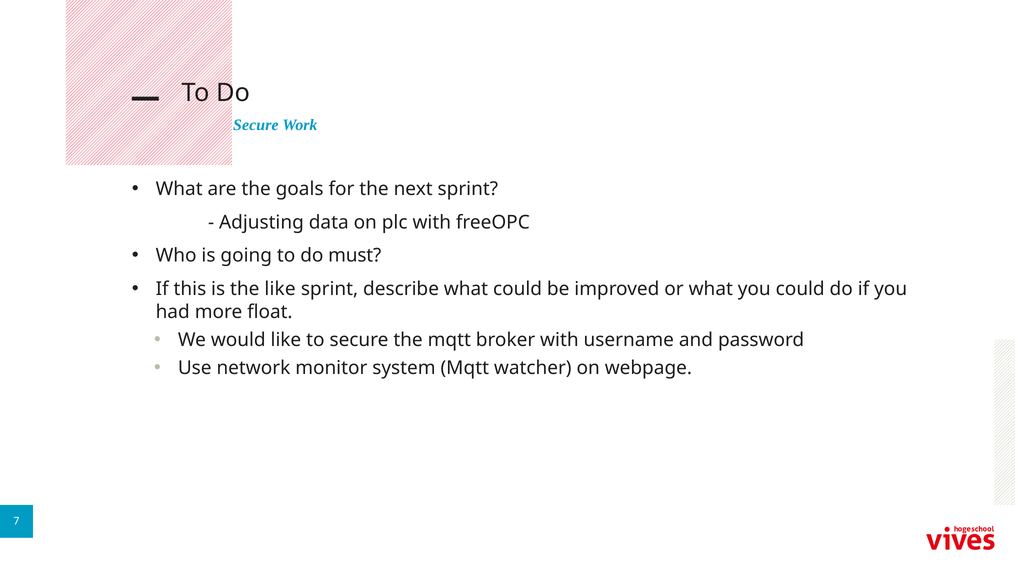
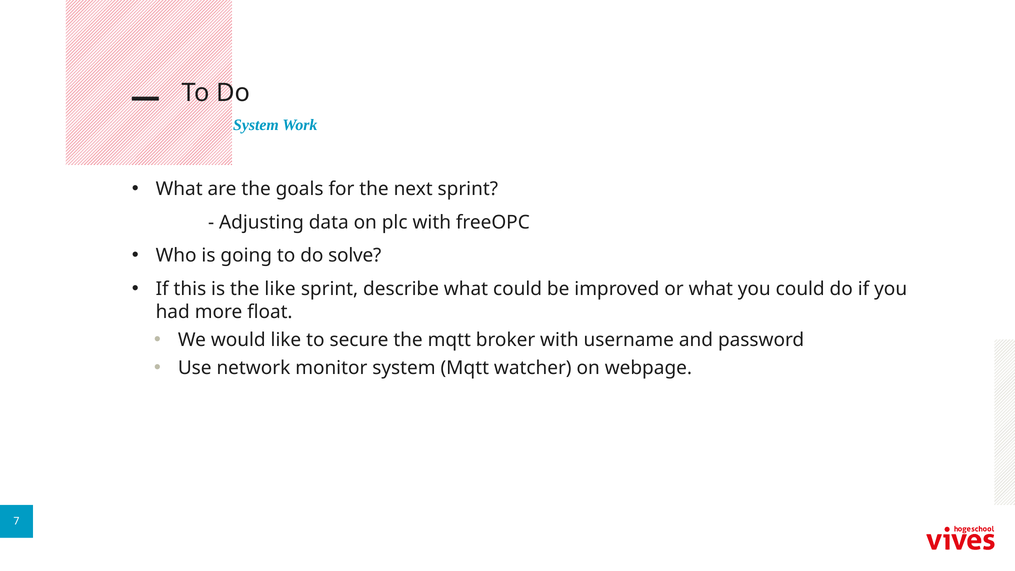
Secure: Secure -> System (256, 125)
must: must -> solve (355, 256)
